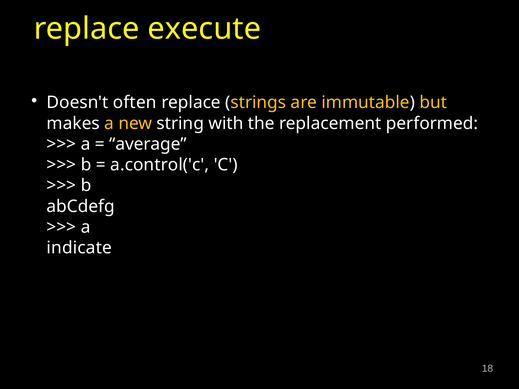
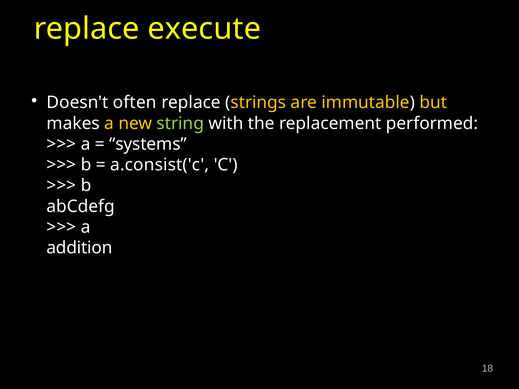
string colour: white -> light green (180, 123)
average: average -> systems (148, 144)
a.control('c: a.control('c -> a.consist('c (160, 165)
indicate: indicate -> addition (79, 248)
